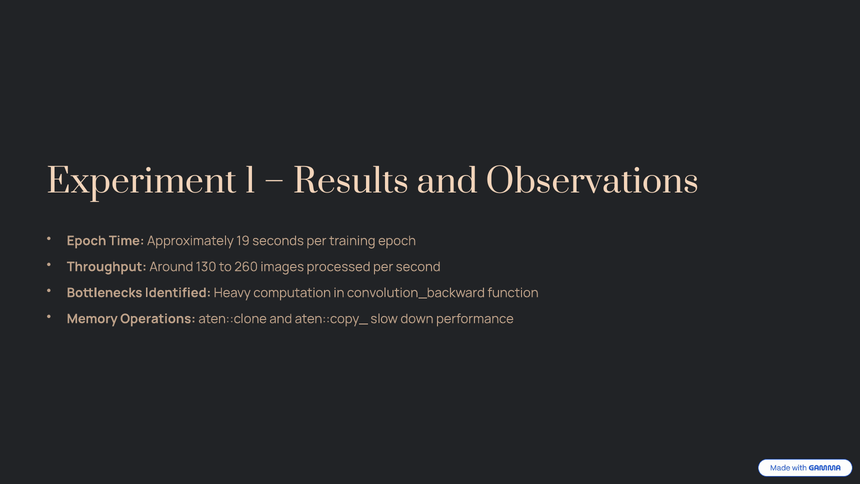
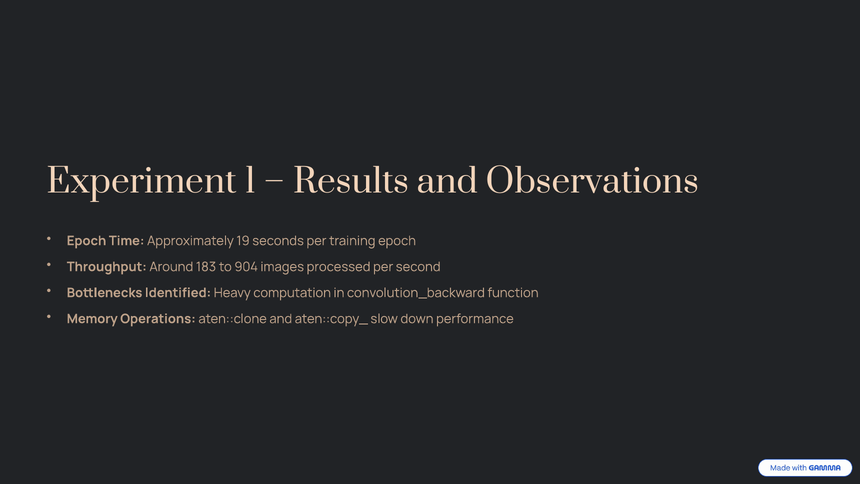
130: 130 -> 183 (206, 267)
260: 260 -> 904 (246, 267)
